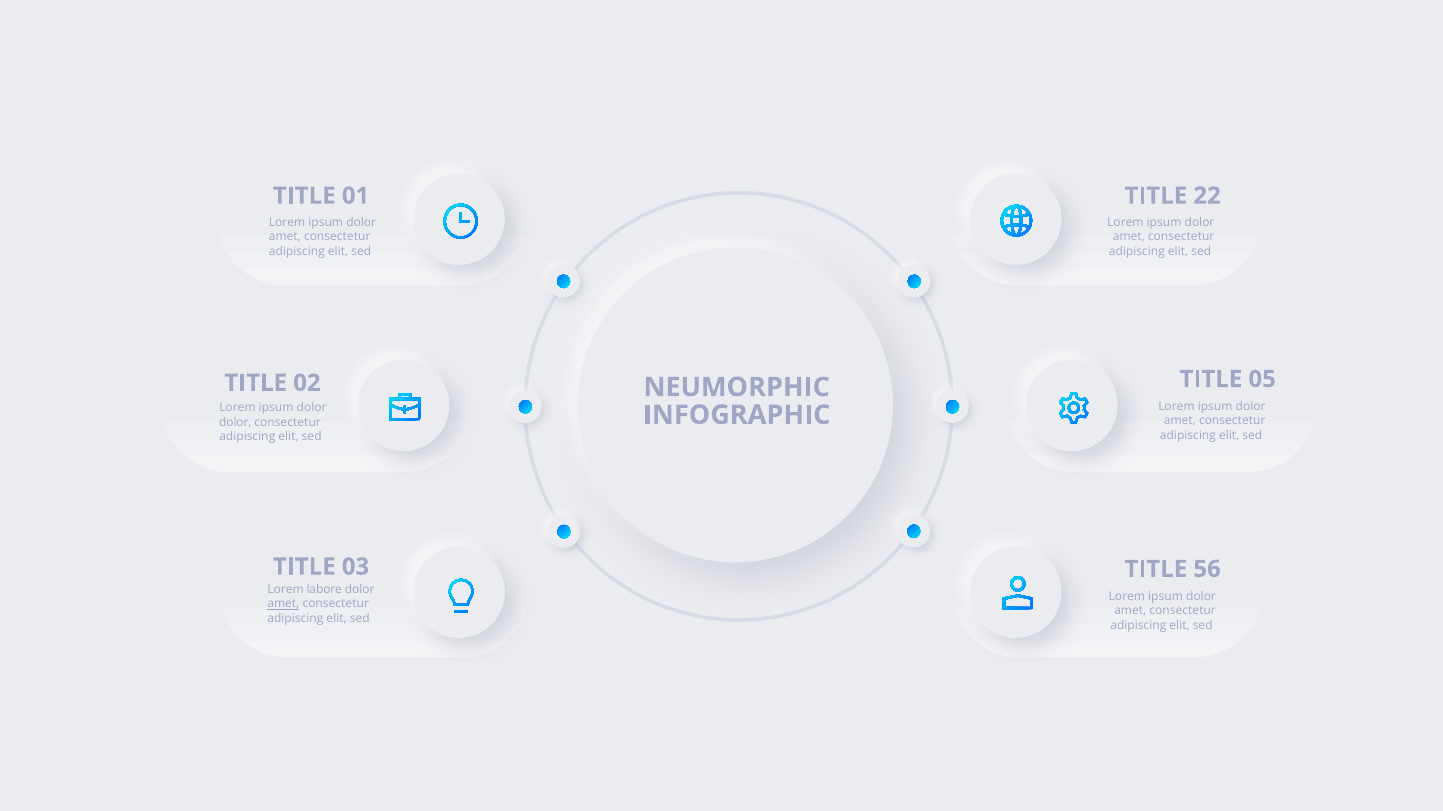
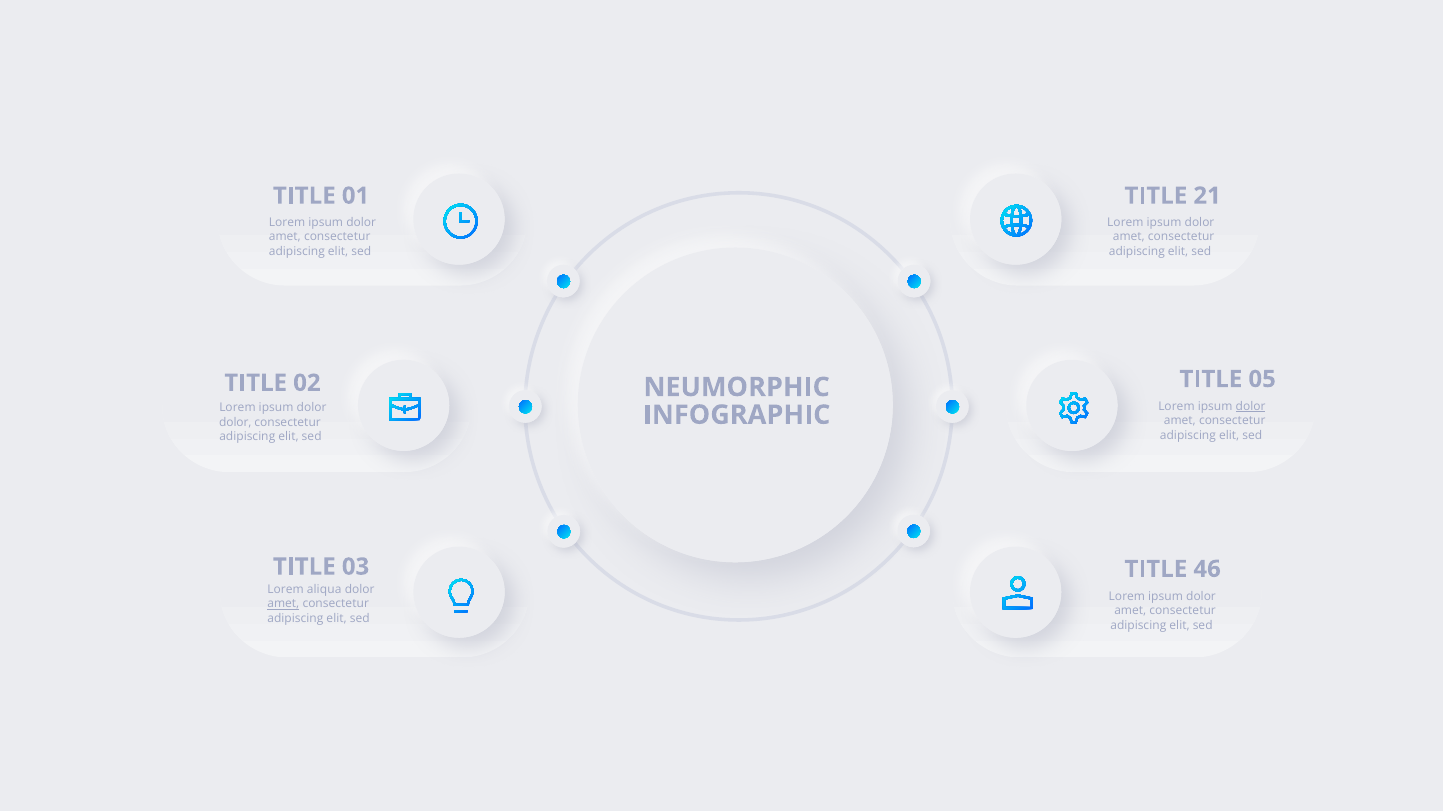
22: 22 -> 21 (1207, 196)
dolor underline: none -> present (1251, 407)
56: 56 -> 46 (1207, 569)
labore: labore -> aliqua (324, 590)
